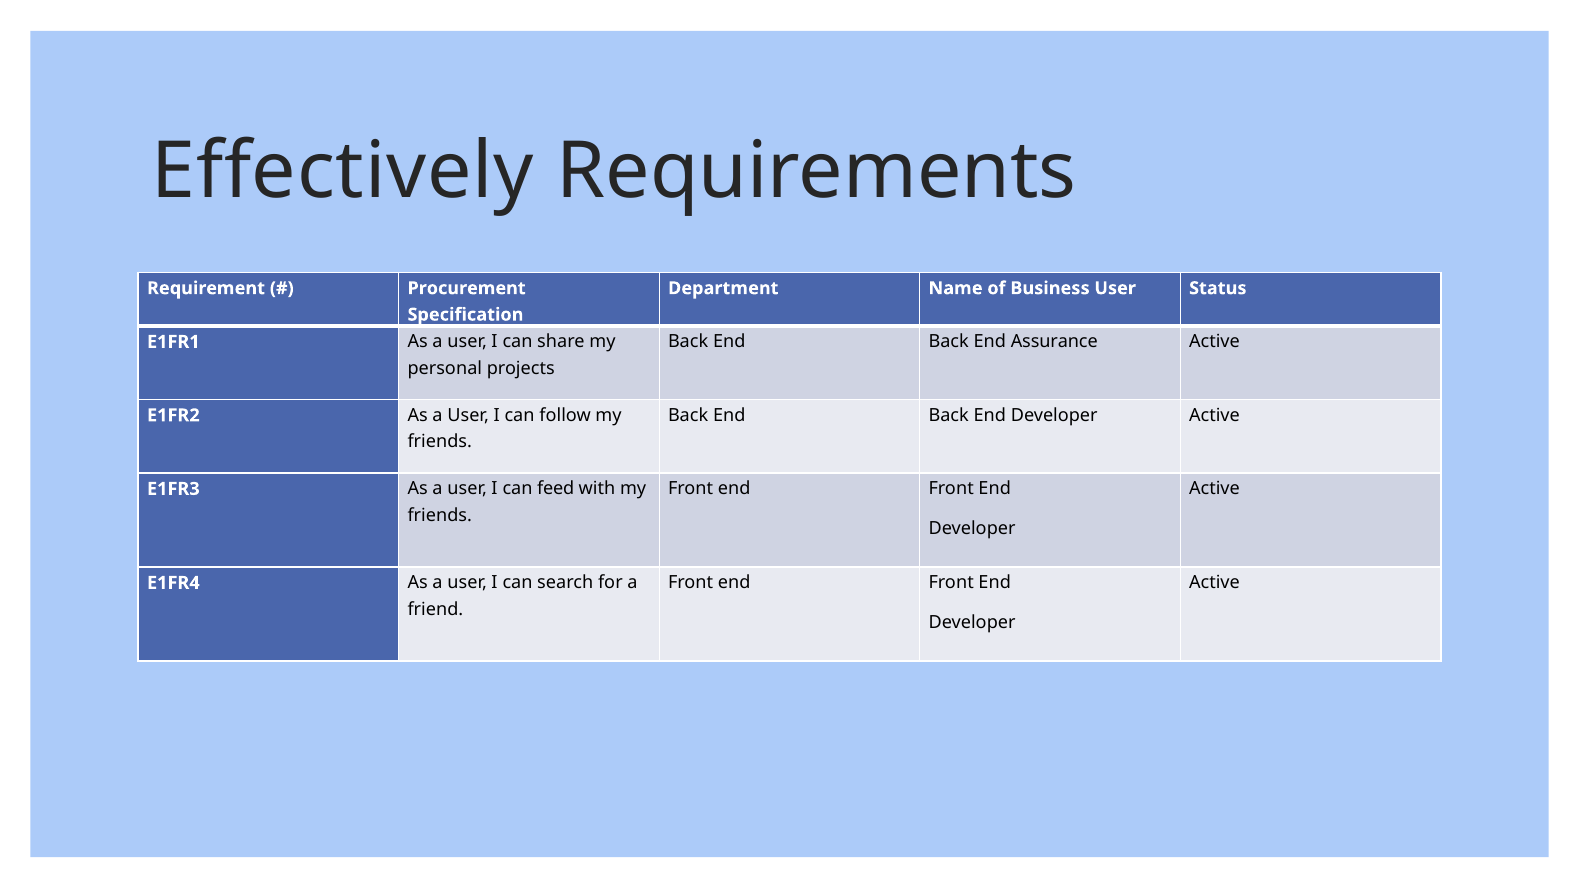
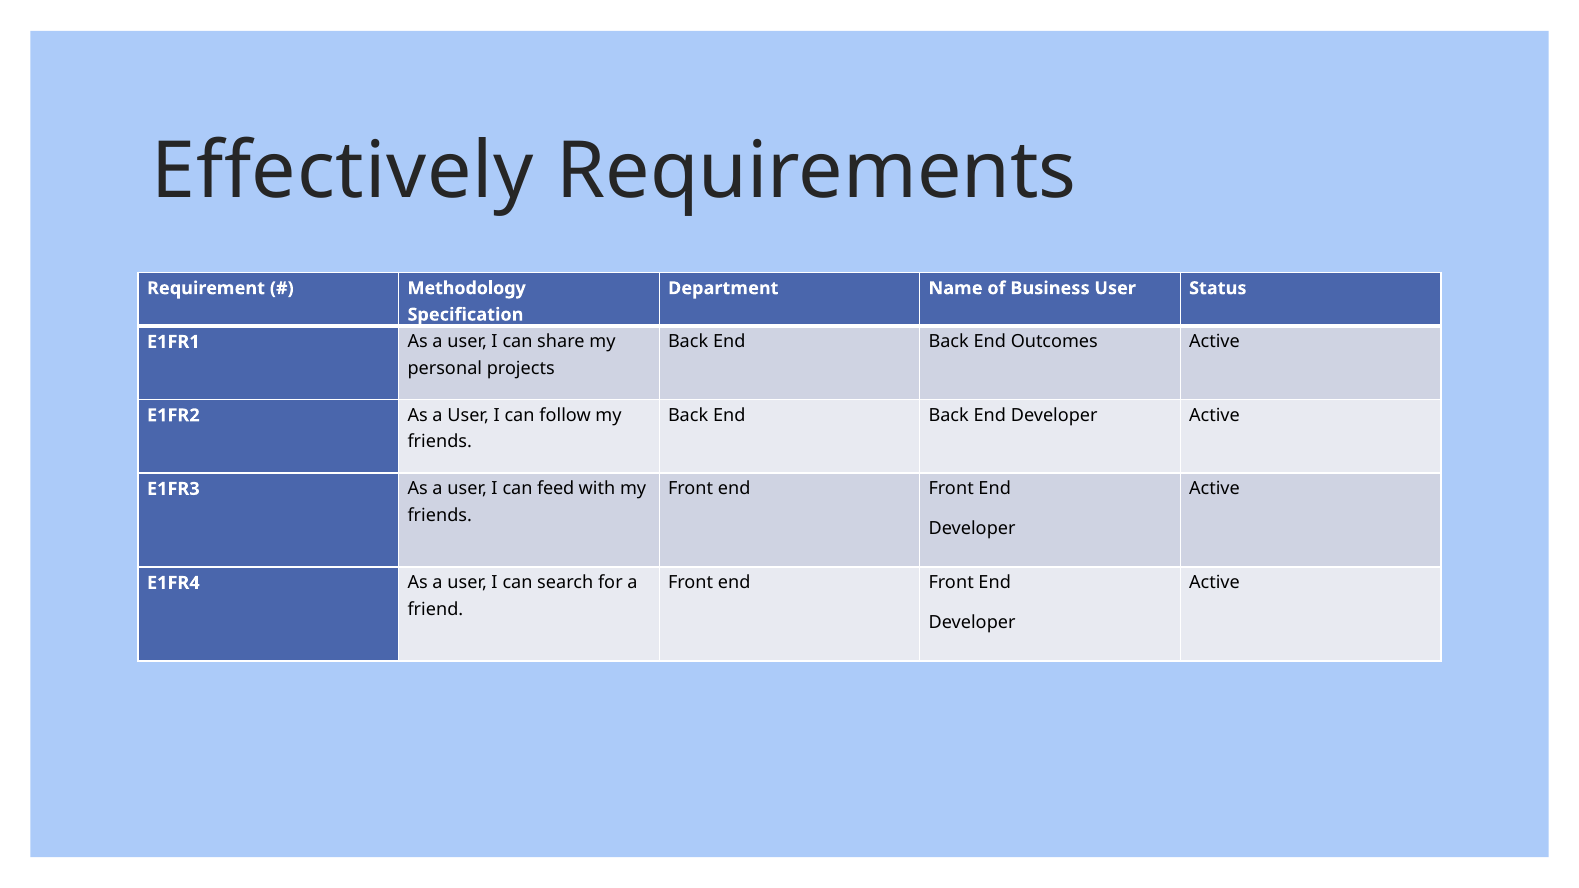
Procurement: Procurement -> Methodology (467, 288)
Assurance: Assurance -> Outcomes (1054, 342)
